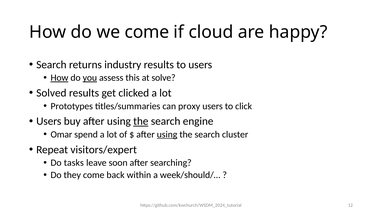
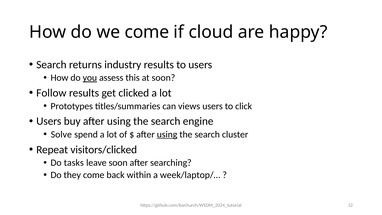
How underline: present -> none (59, 78)
at solve: solve -> soon (163, 78)
Solved: Solved -> Follow (51, 93)
proxy: proxy -> views (189, 106)
the underline: present -> none (141, 121)
Omar: Omar -> Solve (61, 134)
visitors/expert: visitors/expert -> visitors/clicked (104, 150)
week/should/…: week/should/… -> week/laptop/… (190, 175)
